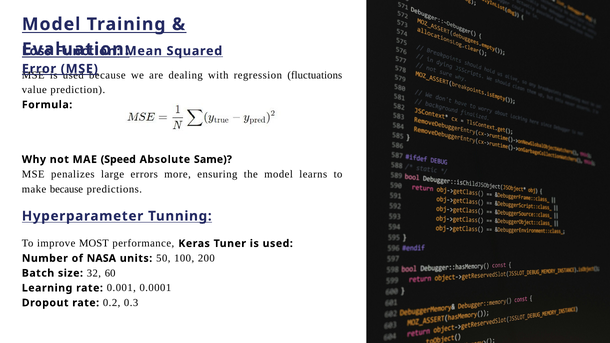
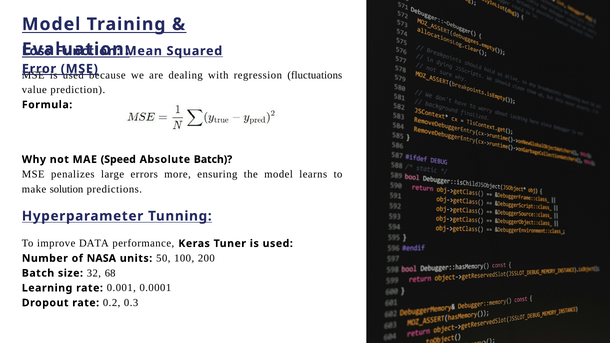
Absolute Same: Same -> Batch (213, 159)
make because: because -> solution (67, 189)
MOST: MOST -> DATA (94, 244)
60: 60 -> 68 (110, 273)
